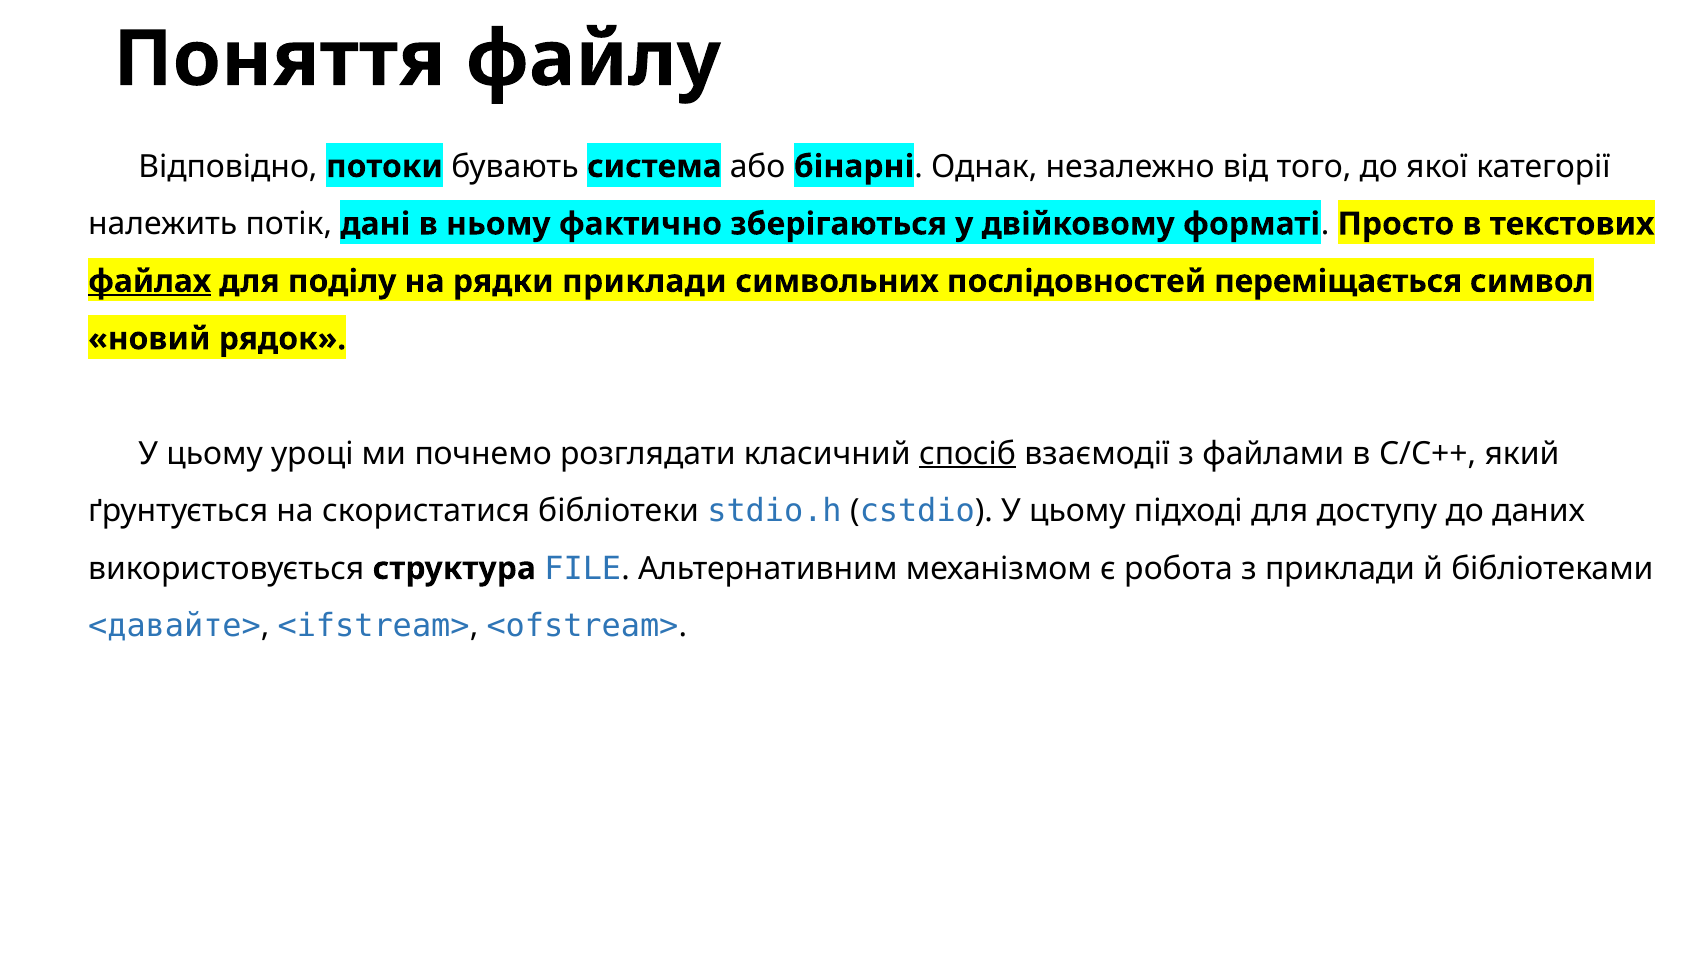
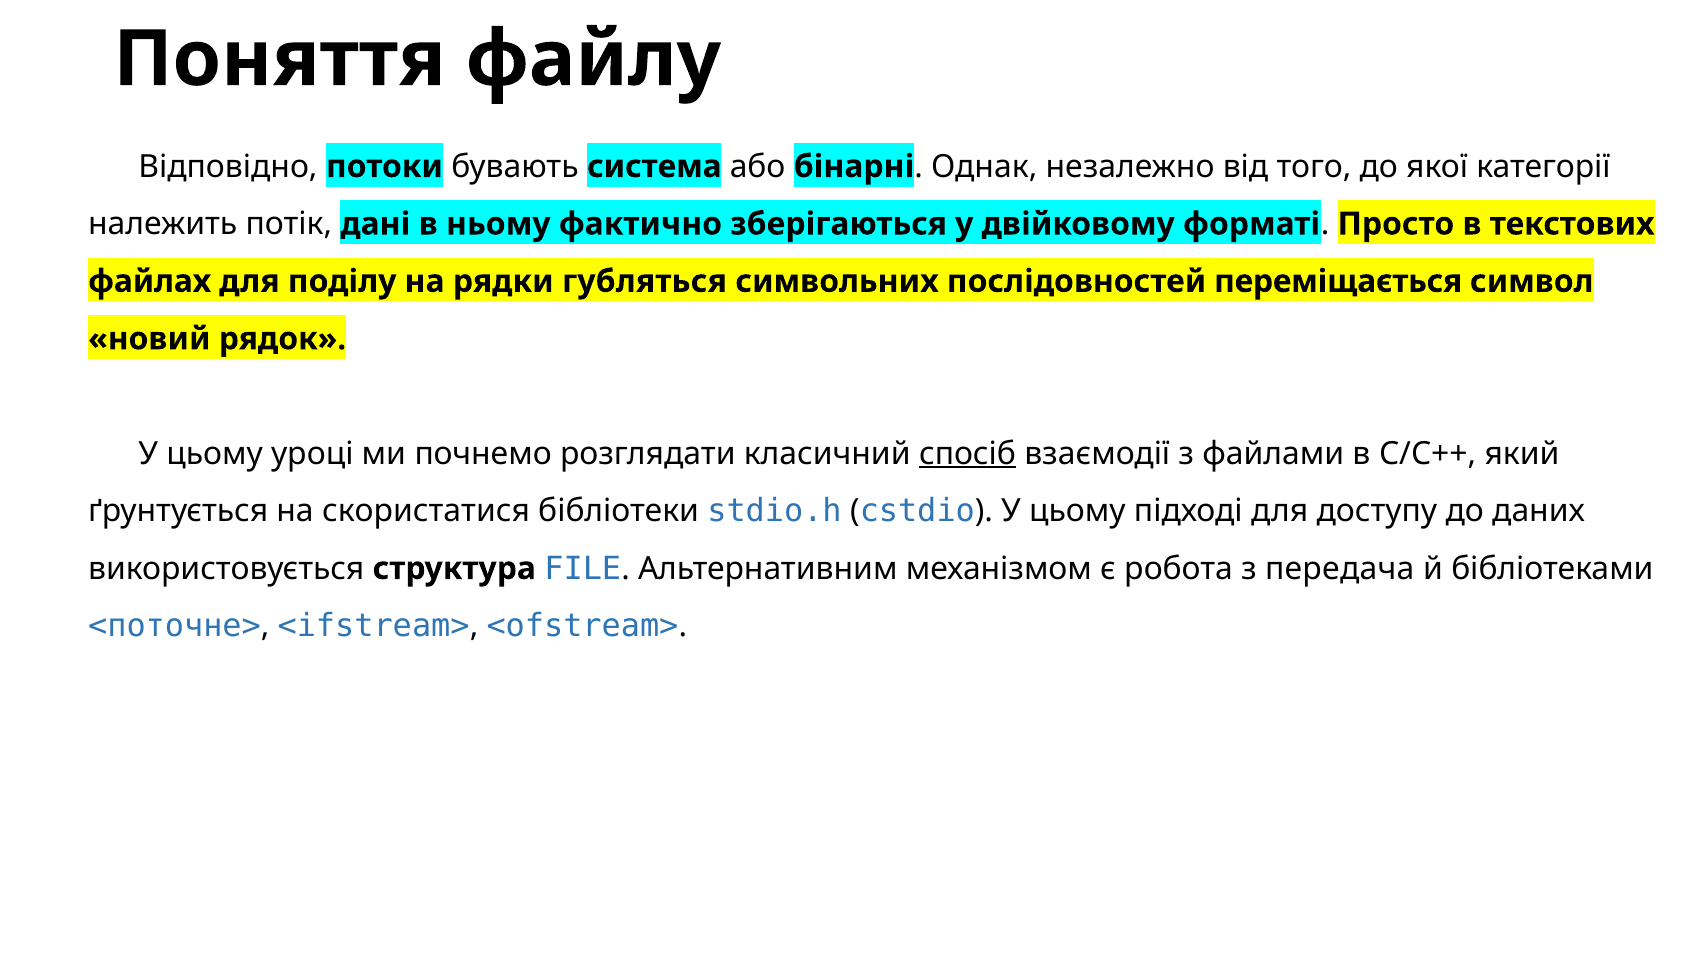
файлах underline: present -> none (150, 282)
рядки приклади: приклади -> губляться (644, 282)
з приклади: приклади -> передача (1340, 569)
<давайте>: <давайте> -> <поточне> (175, 626)
